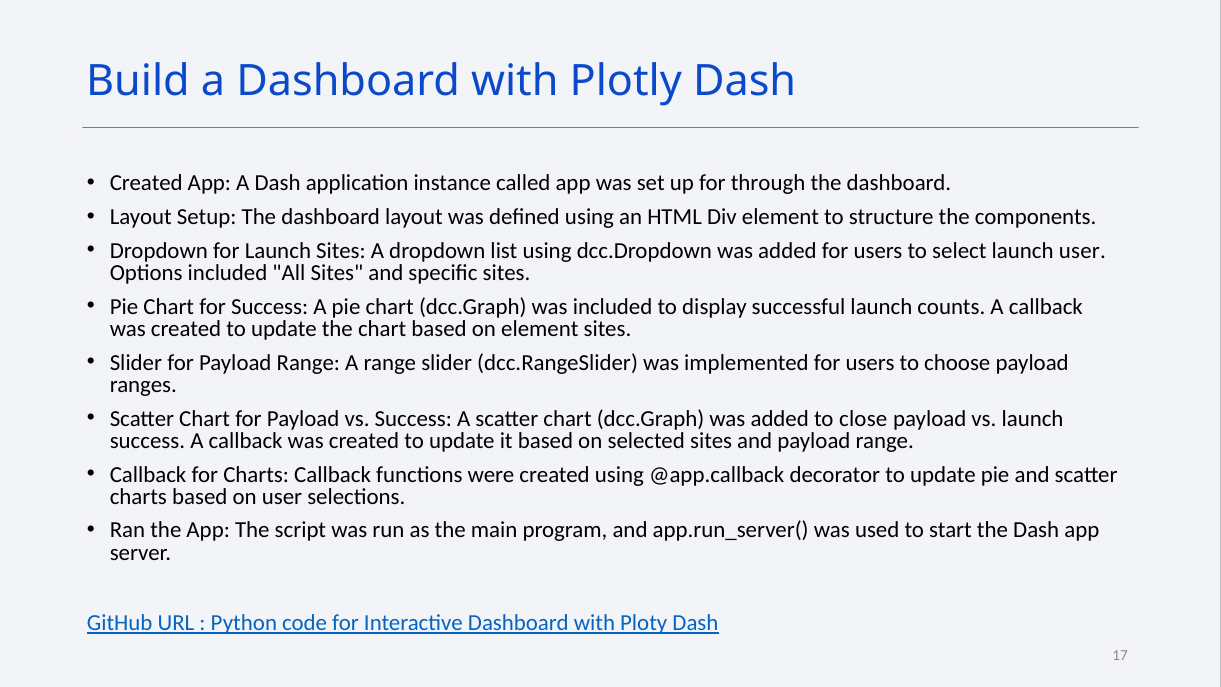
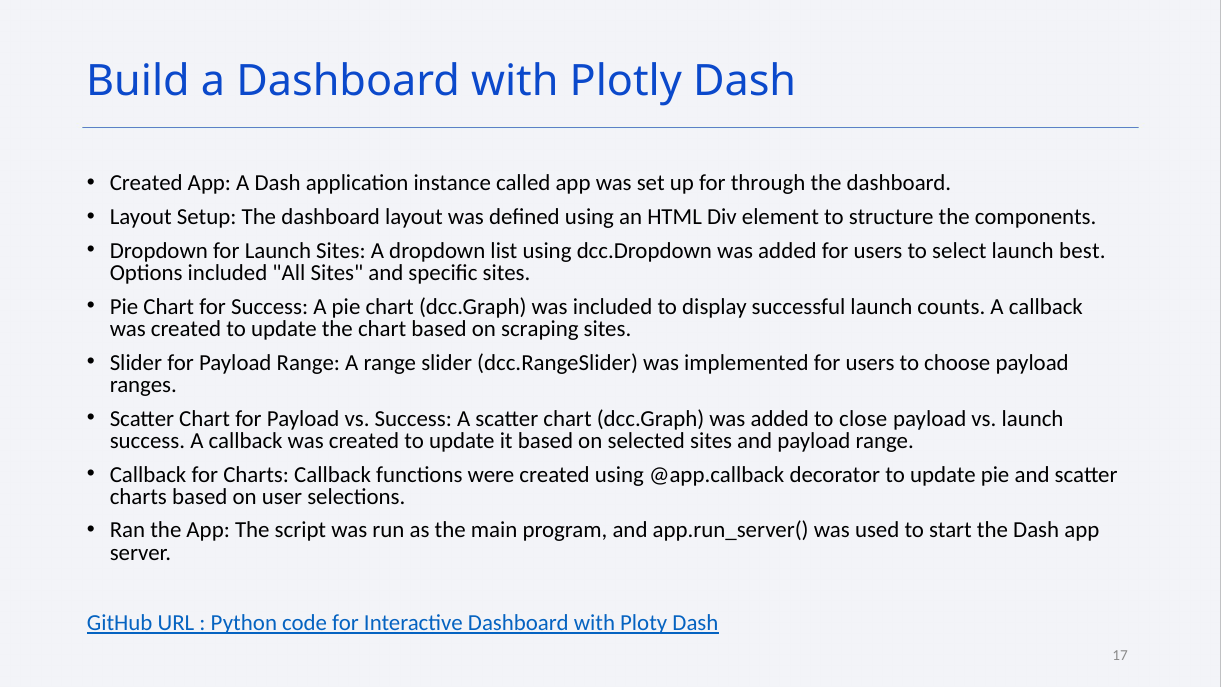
launch user: user -> best (1082, 251)
on element: element -> scraping (540, 329)
